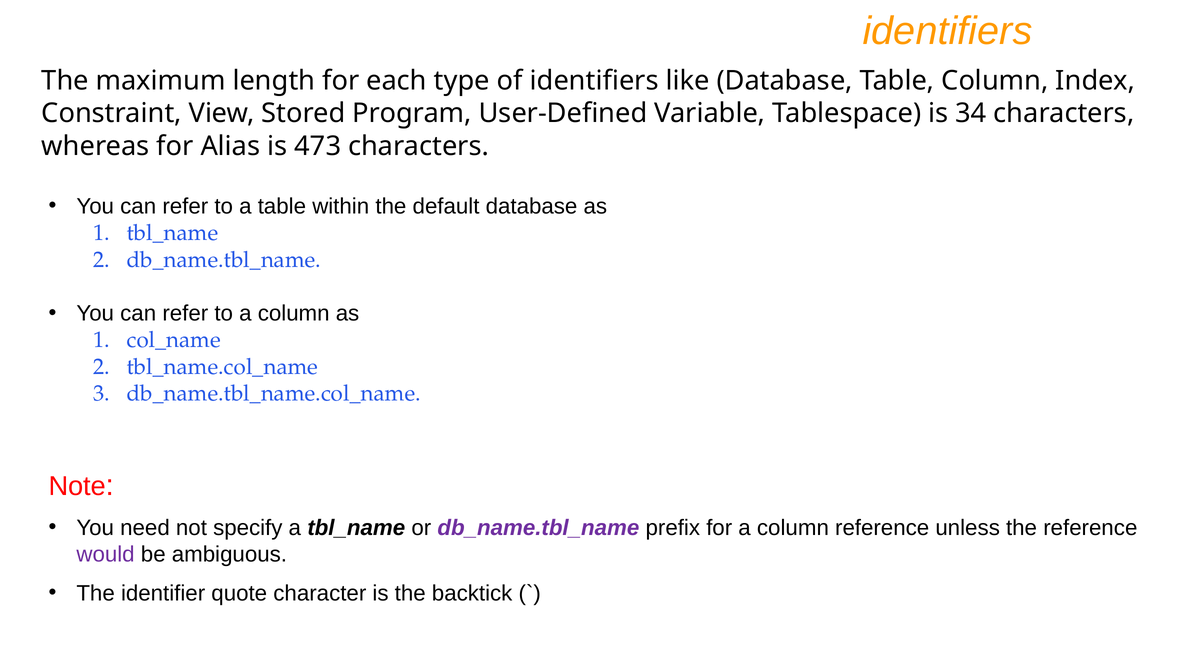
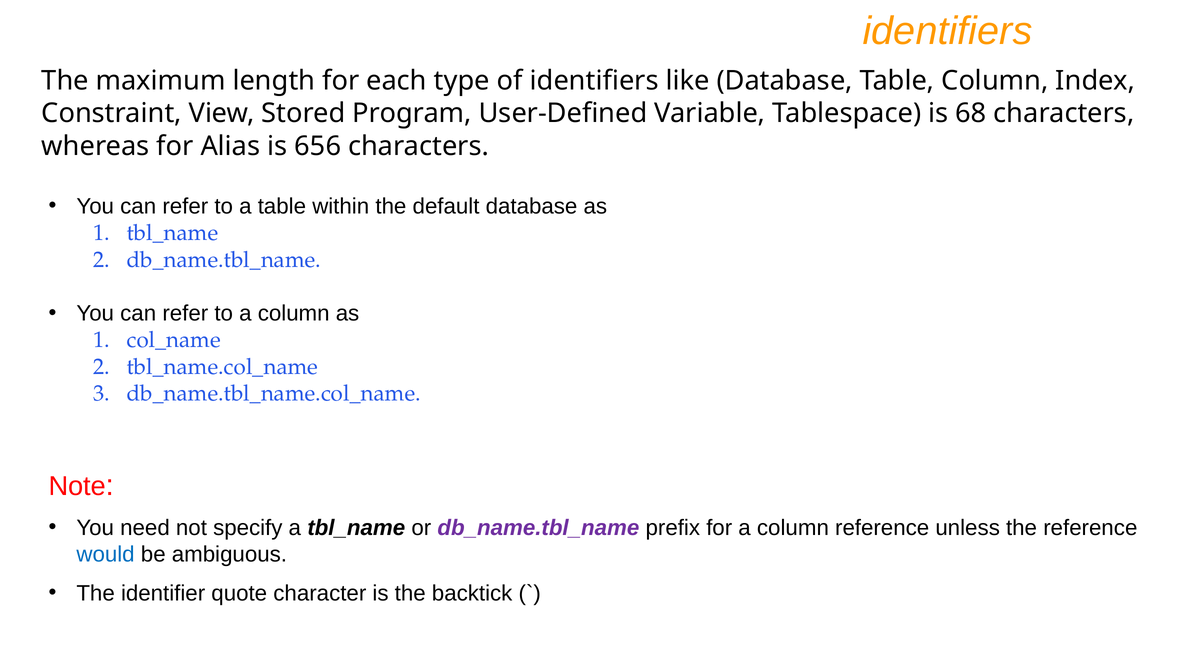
34: 34 -> 68 (971, 113)
473: 473 -> 656 (318, 146)
would colour: purple -> blue (106, 555)
